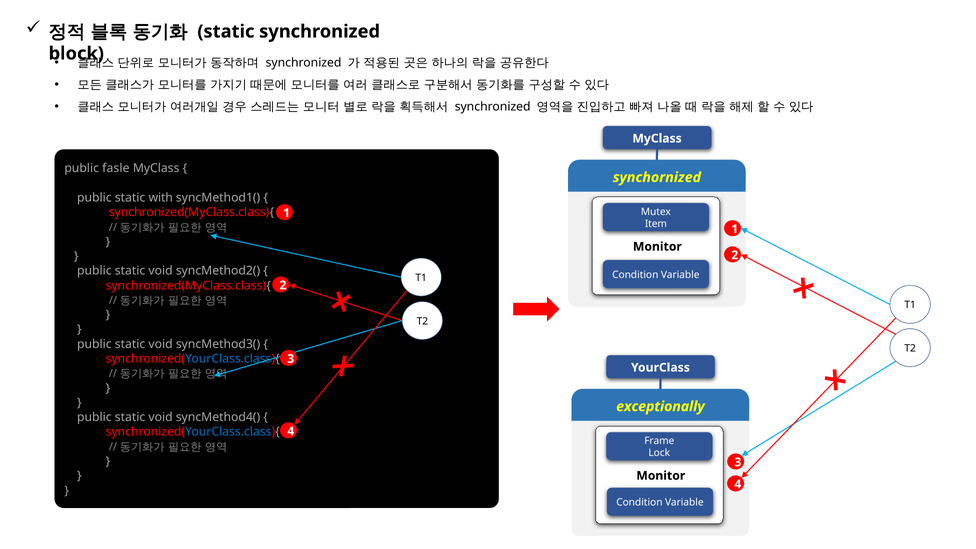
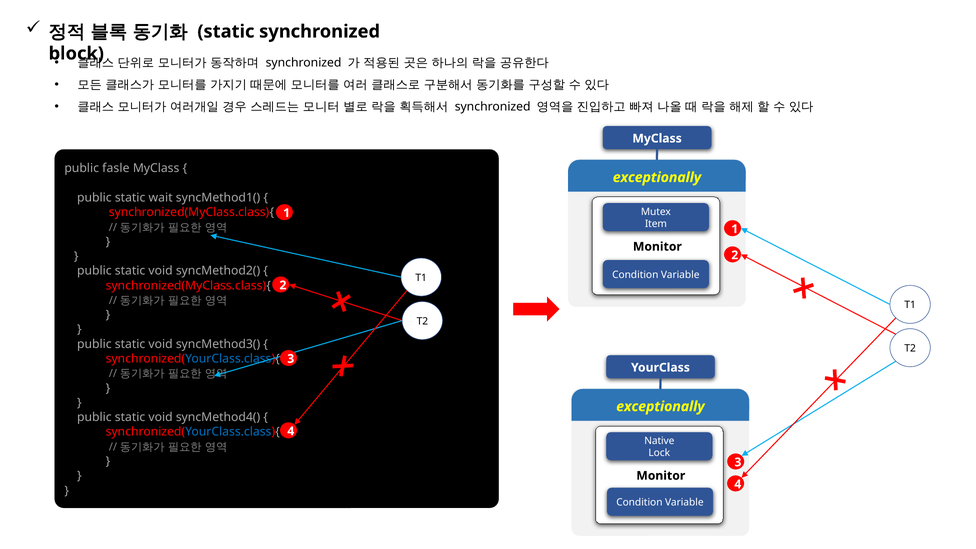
synchornized: synchornized -> exceptionally (657, 177)
with: with -> wait (161, 198)
Frame: Frame -> Native (659, 441)
